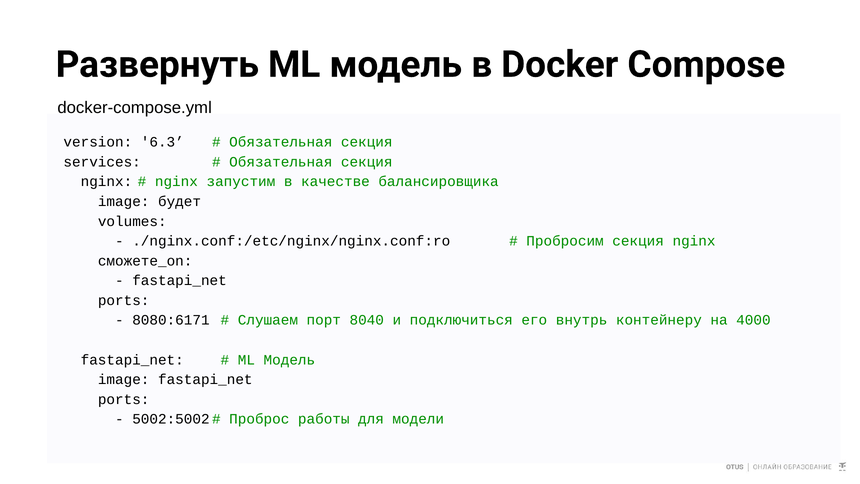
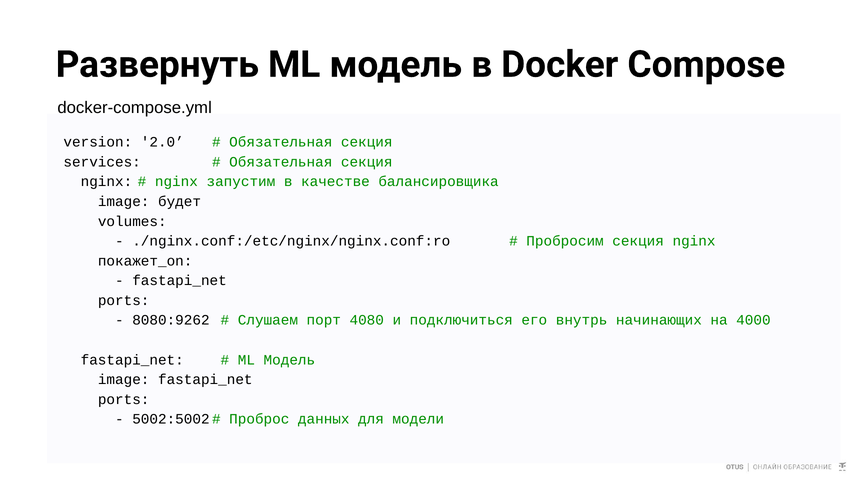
6.3: 6.3 -> 2.0 (162, 142)
сможете_on: сможете_on -> покажет_on (145, 261)
8080:6171: 8080:6171 -> 8080:9262 (171, 320)
8040: 8040 -> 4080 (367, 320)
контейнеру: контейнеру -> начинающих (659, 320)
работы: работы -> данных (324, 419)
